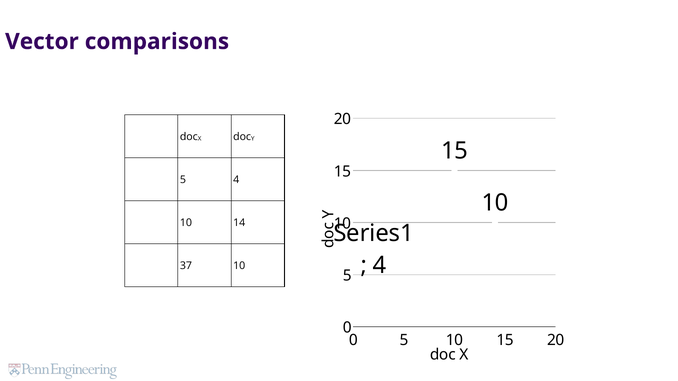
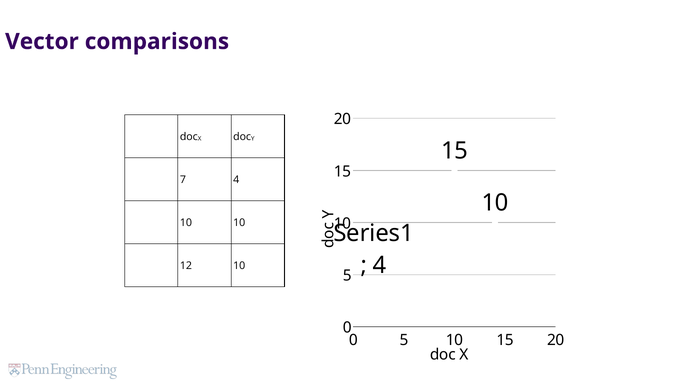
A 5: 5 -> 7 (183, 180)
10 14: 14 -> 10 (239, 223)
37: 37 -> 12 (186, 266)
